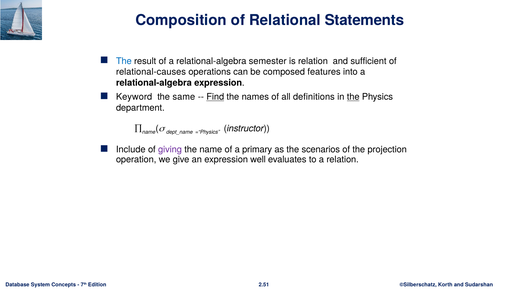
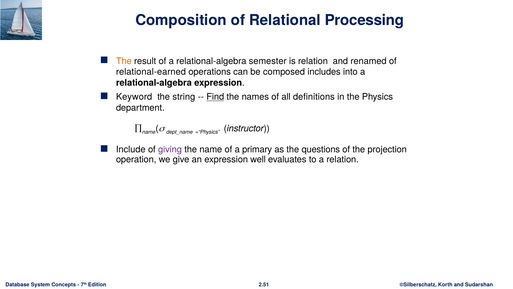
Statements: Statements -> Processing (364, 20)
The colour: blue -> orange (124, 61)
sufficient: sufficient -> renamed (369, 61)
relational-causes: relational-causes -> relational-earned (151, 72)
features: features -> includes (324, 72)
same: same -> string (184, 97)
the underline: present -> none (353, 97)
scenarios: scenarios -> questions (321, 149)
